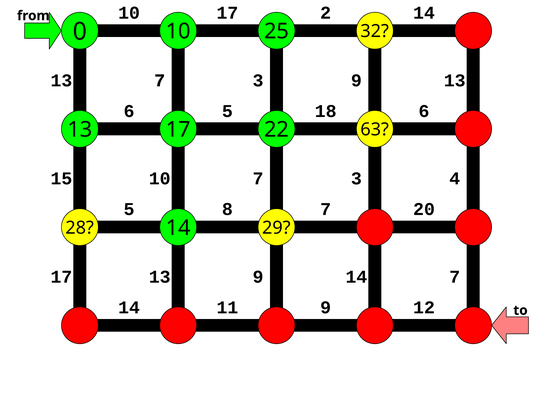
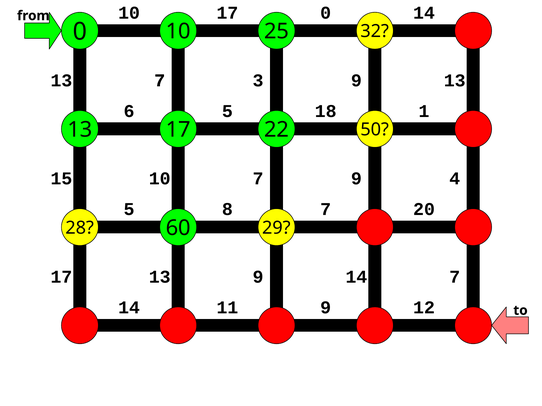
10 2: 2 -> 0 (326, 13)
18 6: 6 -> 1 (424, 111)
63: 63 -> 50 (375, 130)
10 3: 3 -> 9 (356, 179)
28 14: 14 -> 60 (178, 228)
